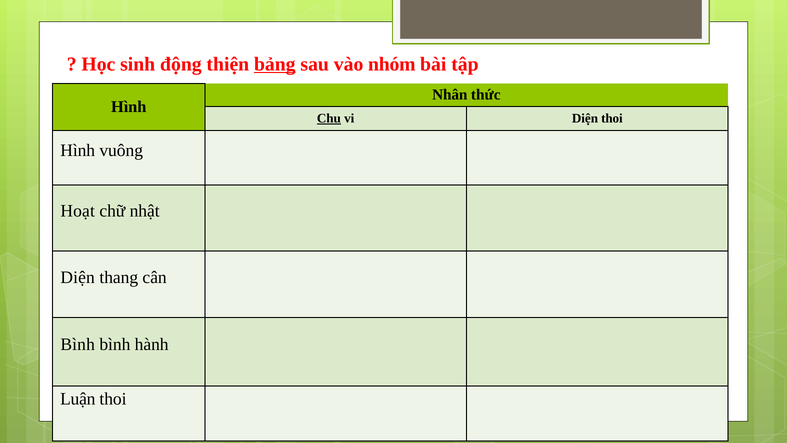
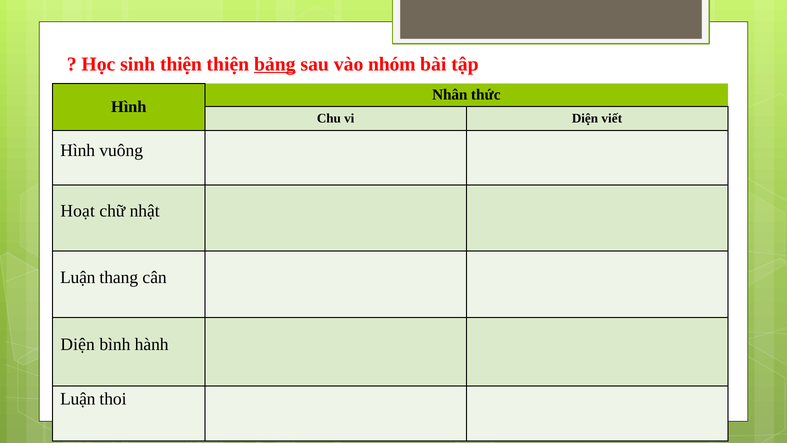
sinh động: động -> thiện (181, 64)
Chu underline: present -> none (329, 118)
Diện thoi: thoi -> viết (612, 118)
Diện: Diện -> Luận (78, 277)
Bình: Bình -> Diện (78, 344)
